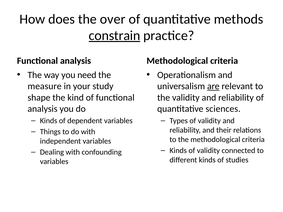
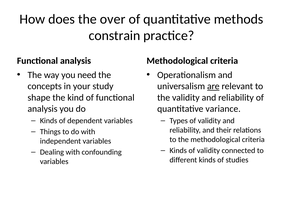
constrain underline: present -> none (114, 36)
measure: measure -> concepts (45, 86)
sciences: sciences -> variance (223, 109)
